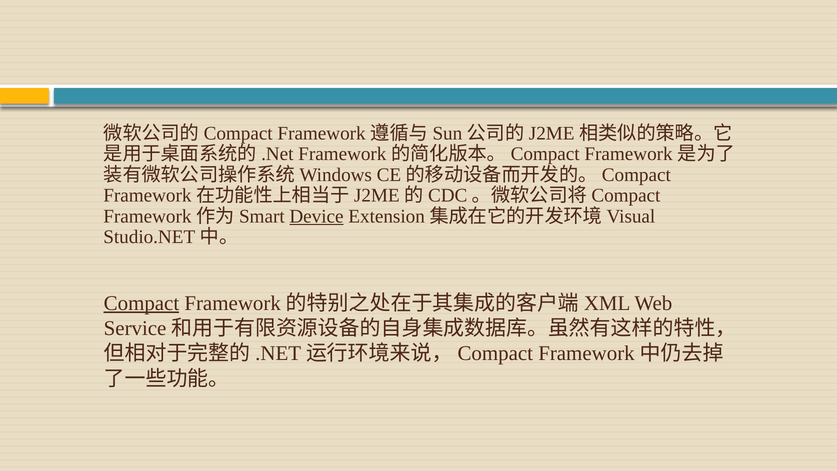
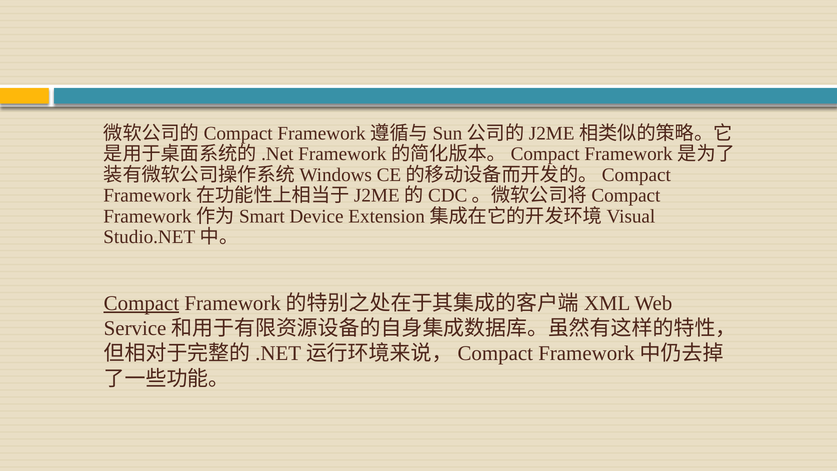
Device underline: present -> none (316, 216)
